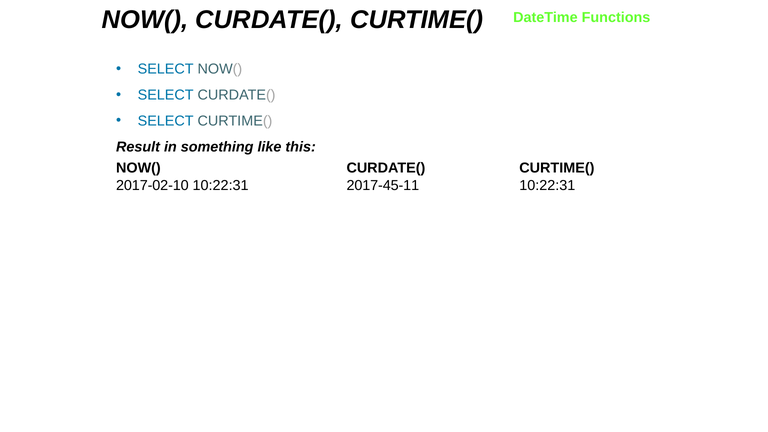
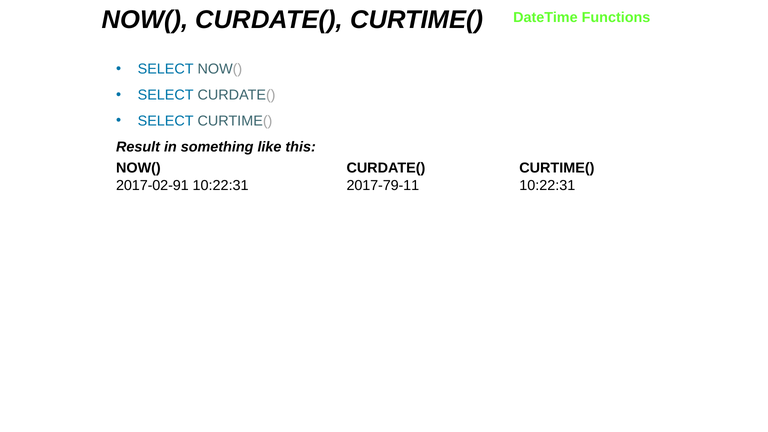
2017-02-10: 2017-02-10 -> 2017-02-91 (152, 185)
2017-45-11: 2017-45-11 -> 2017-79-11 (383, 185)
